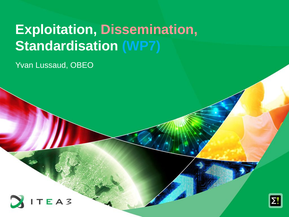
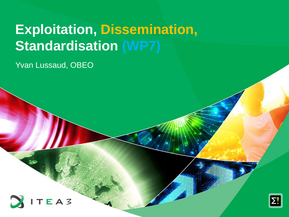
Dissemination colour: pink -> yellow (149, 30)
